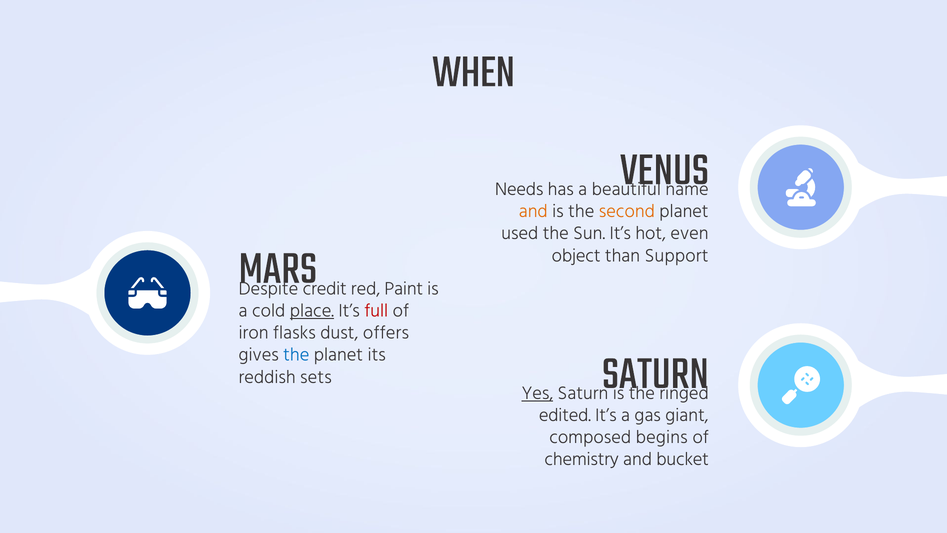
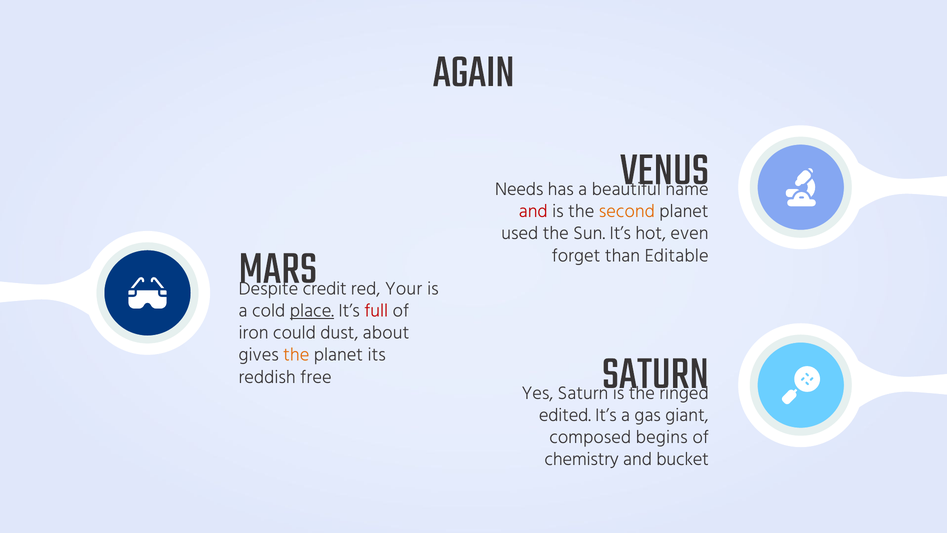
WHEN: WHEN -> AGAIN (474, 71)
and colour: orange -> red (533, 211)
object: object -> forget (576, 255)
Support: Support -> Editable (677, 255)
Paint: Paint -> Your (404, 288)
flasks: flasks -> could (294, 333)
offers: offers -> about (386, 333)
the colour: blue -> orange (296, 355)
sets: sets -> free (316, 377)
Yes underline: present -> none (537, 393)
